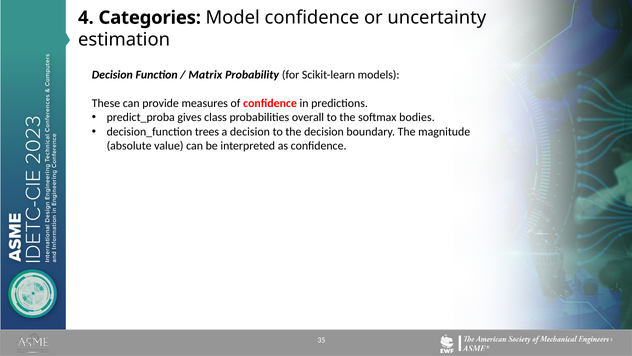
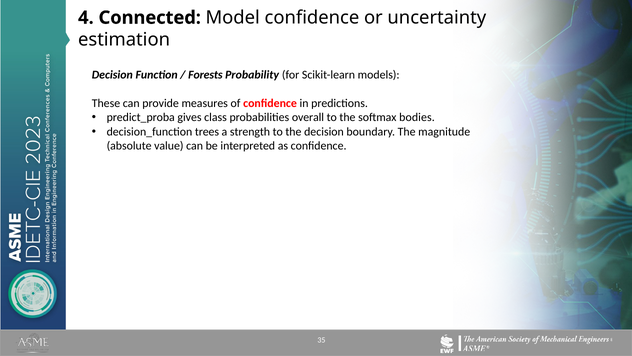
Categories: Categories -> Connected (150, 18)
Matrix: Matrix -> Forests (205, 75)
a decision: decision -> strength (250, 132)
